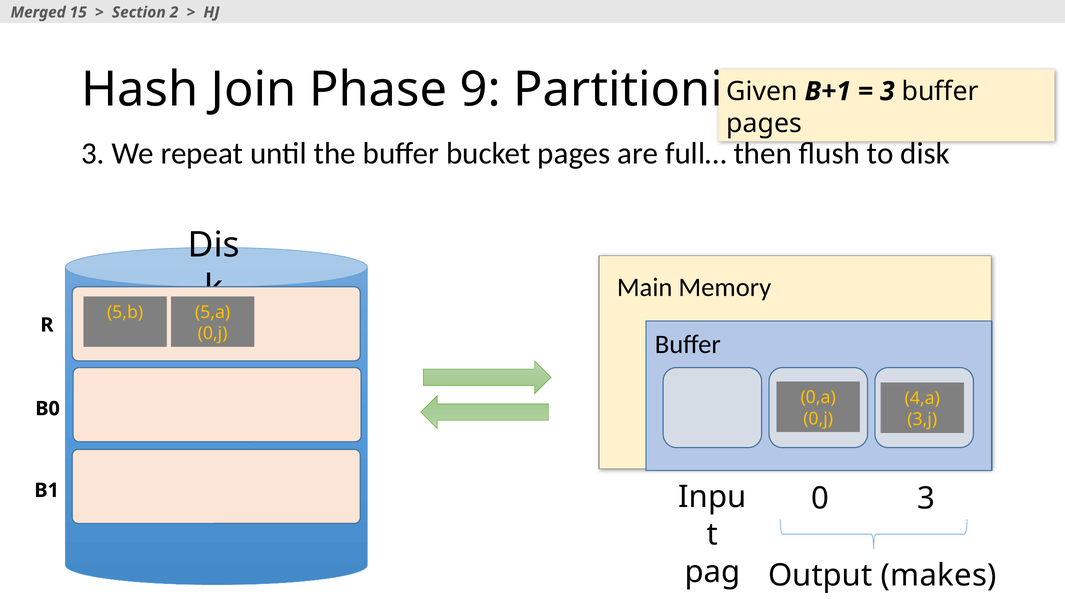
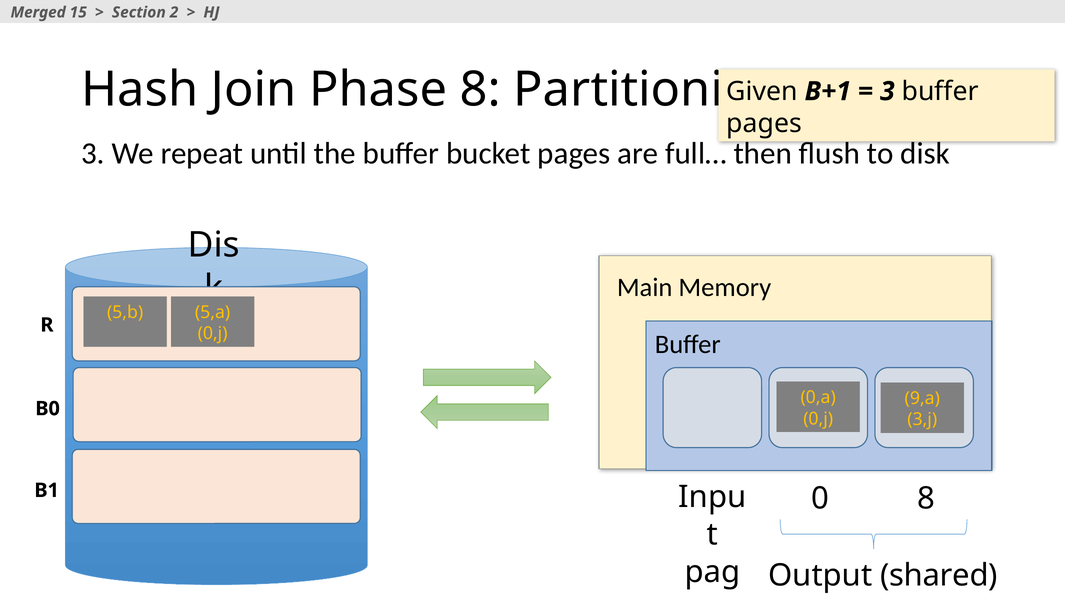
Phase 9: 9 -> 8 (480, 89)
4,a: 4,a -> 9,a (922, 398)
0 3: 3 -> 8 (926, 499)
makes: makes -> shared (939, 575)
